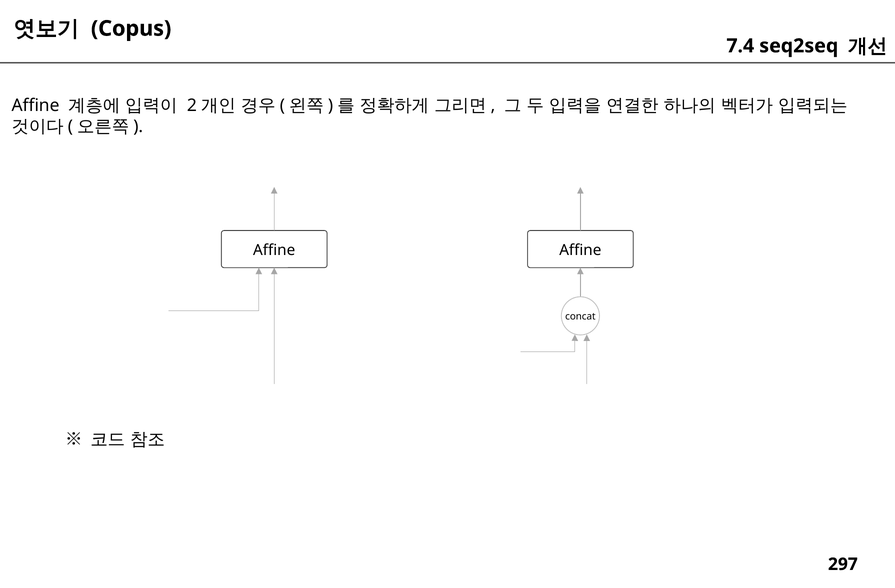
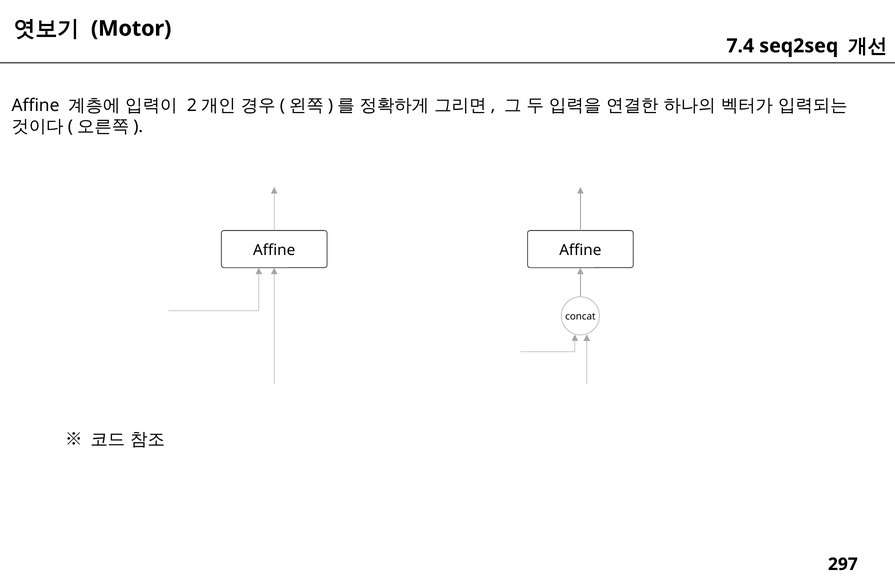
Copus: Copus -> Motor (131, 29)
